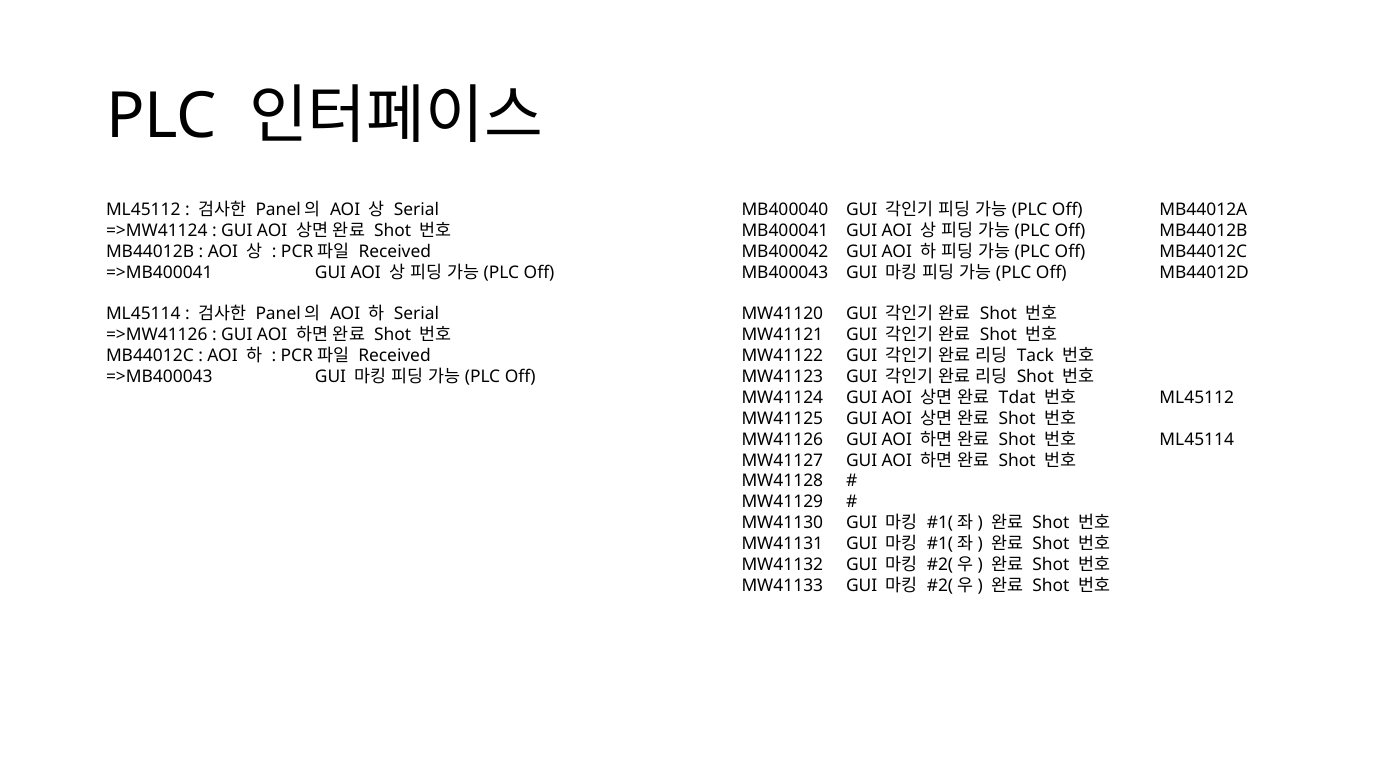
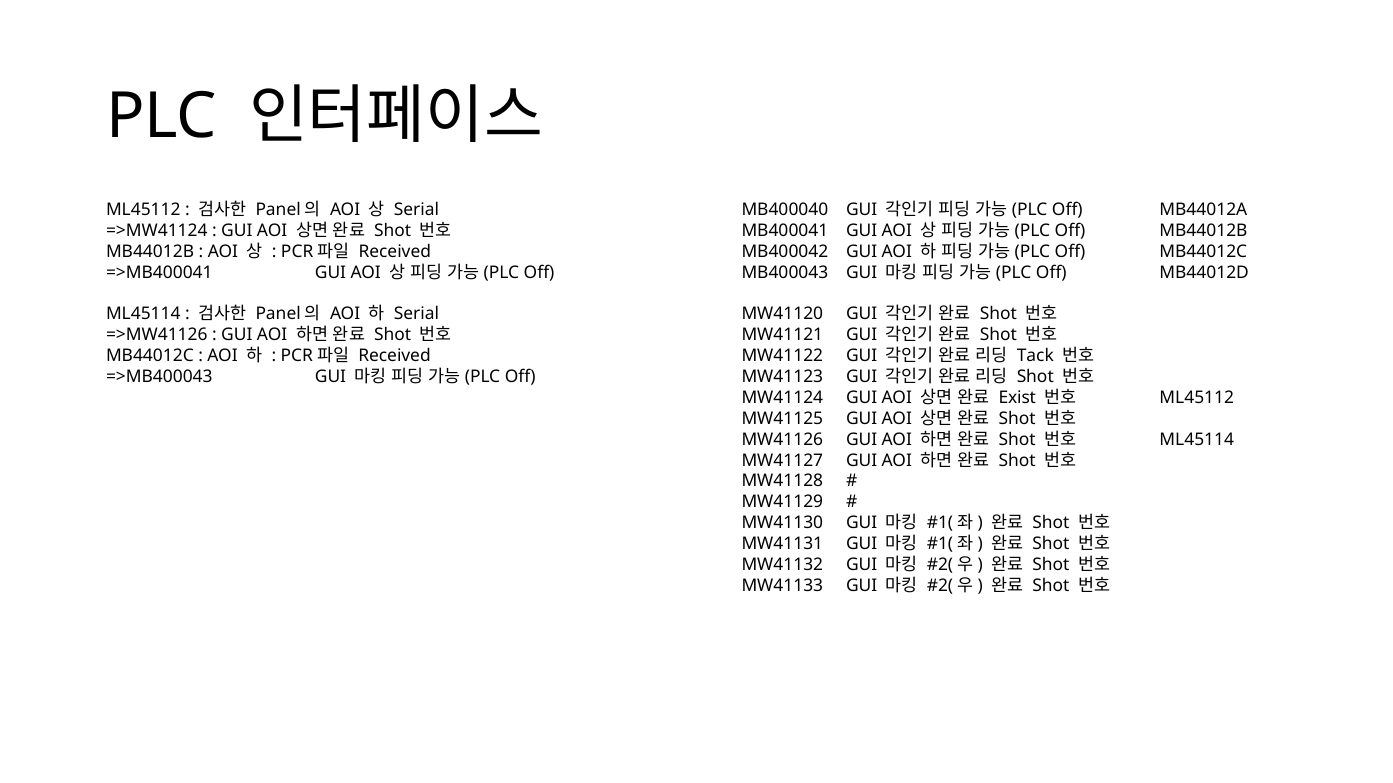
Tdat: Tdat -> Exist (1017, 398)
